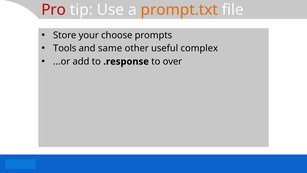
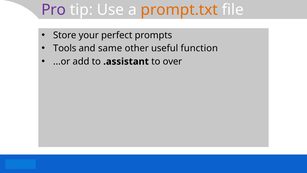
Pro colour: red -> purple (54, 10)
choose: choose -> perfect (117, 35)
complex: complex -> function (199, 48)
.response: .response -> .assistant (126, 61)
